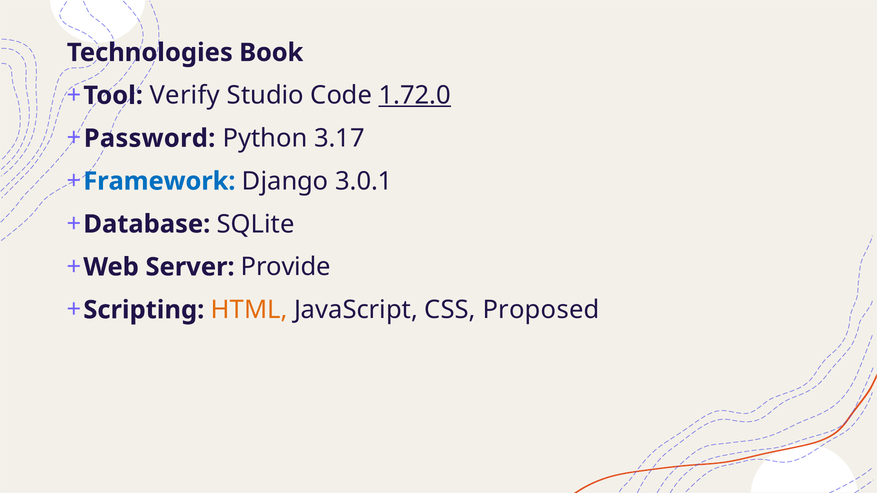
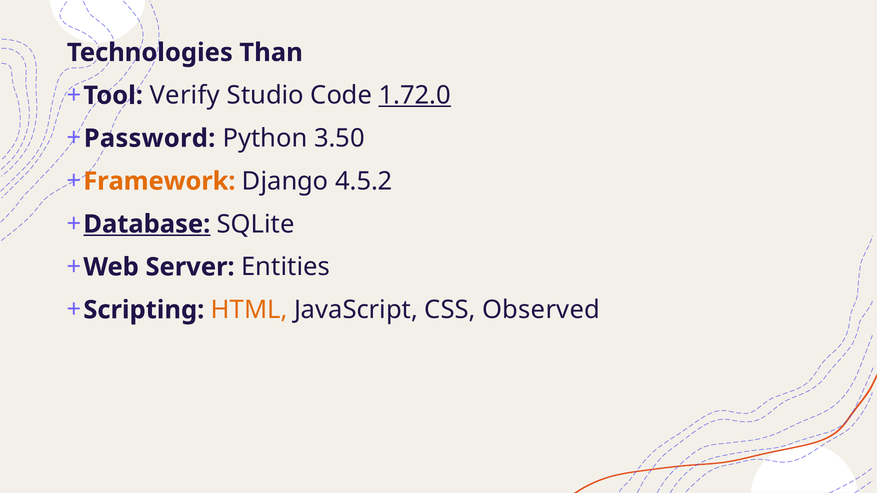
Book: Book -> Than (271, 53)
3.17: 3.17 -> 3.50 (339, 138)
Framework colour: blue -> orange (159, 181)
3.0.1: 3.0.1 -> 4.5.2 (364, 181)
Database underline: none -> present (147, 224)
Provide: Provide -> Entities (286, 267)
Proposed: Proposed -> Observed (541, 310)
